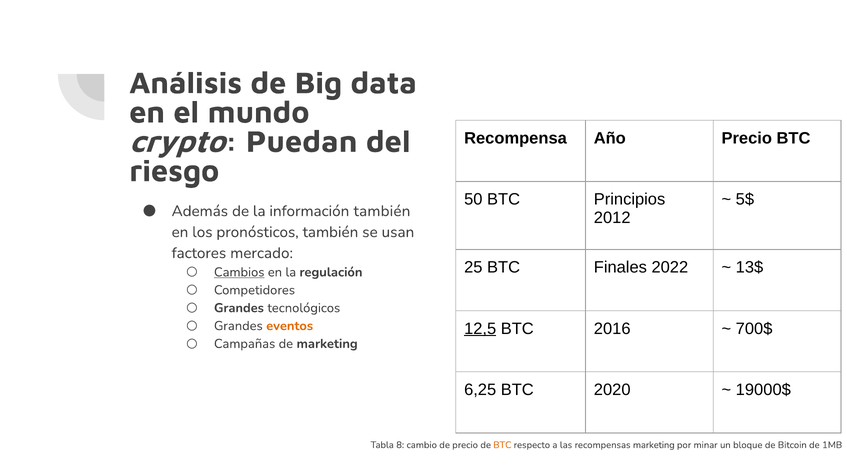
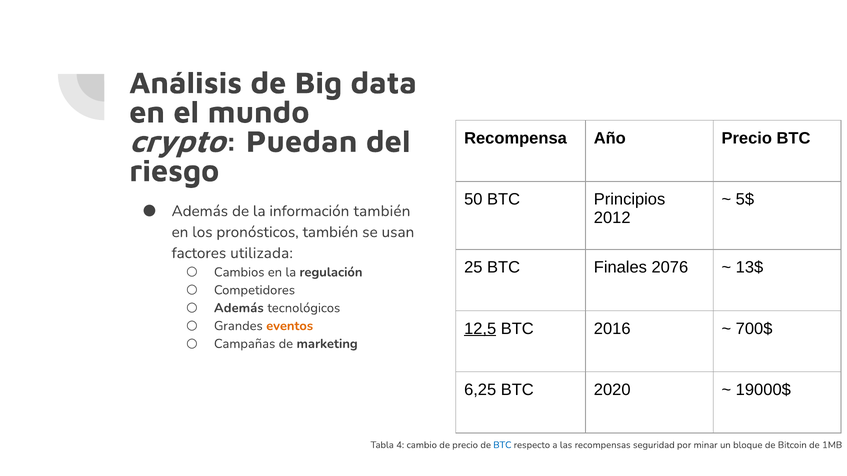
mercado: mercado -> utilizada (262, 253)
2022: 2022 -> 2076 (670, 268)
Cambios underline: present -> none (239, 272)
Grandes: Grandes -> Además (239, 308)
8: 8 -> 4 (400, 445)
BTC colour: orange -> blue (502, 445)
recompensas marketing: marketing -> seguridad (654, 445)
